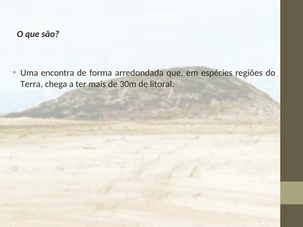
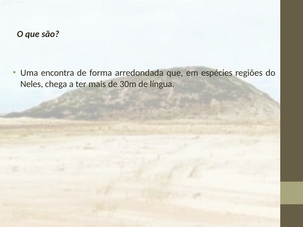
Terra: Terra -> Neles (32, 84)
litoral: litoral -> língua (162, 84)
